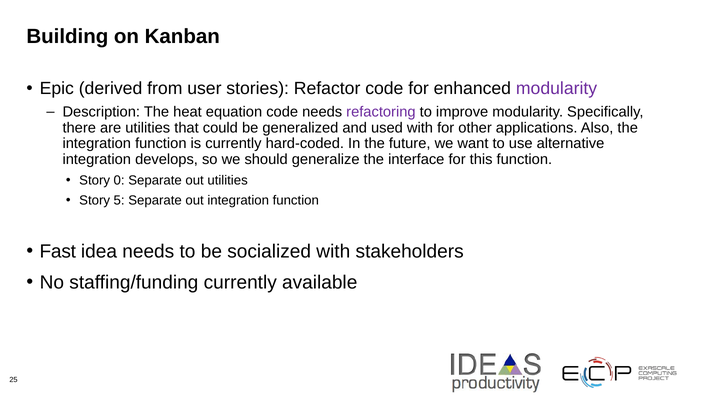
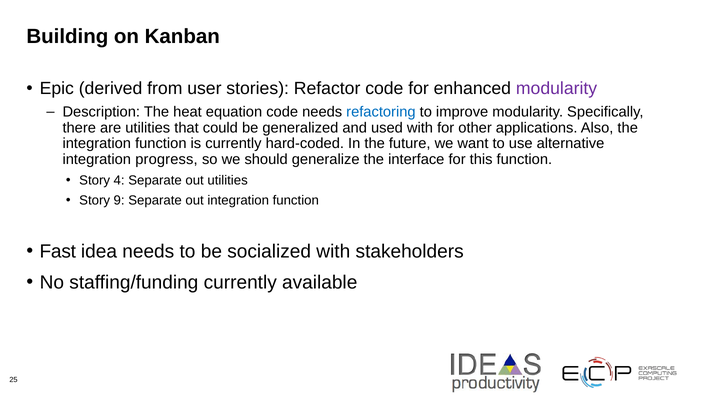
refactoring colour: purple -> blue (381, 112)
develops: develops -> progress (166, 159)
0: 0 -> 4 (119, 180)
5: 5 -> 9 (119, 201)
